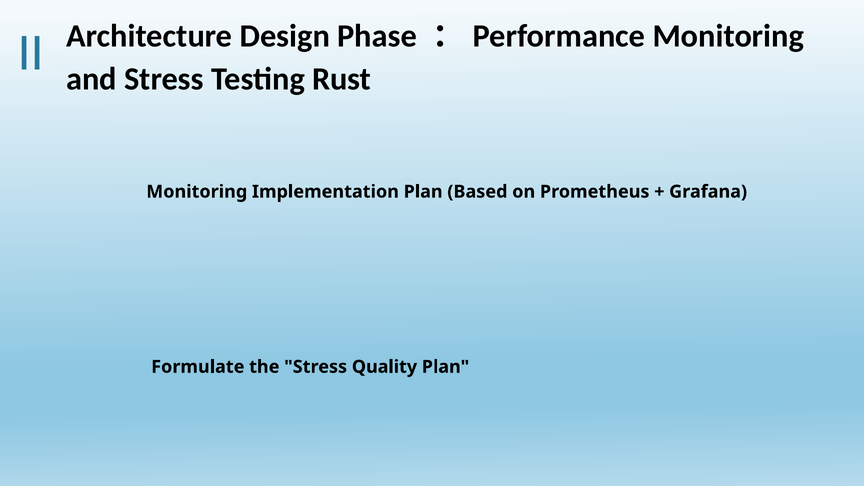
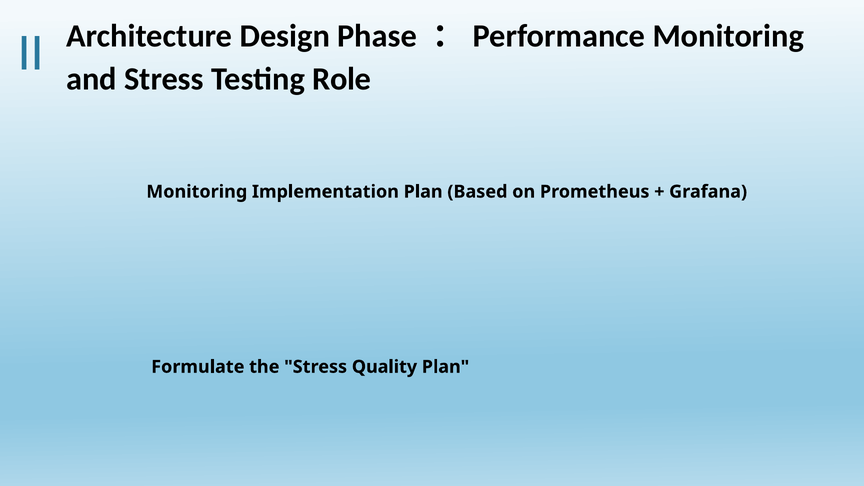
Rust: Rust -> Role (342, 79)
